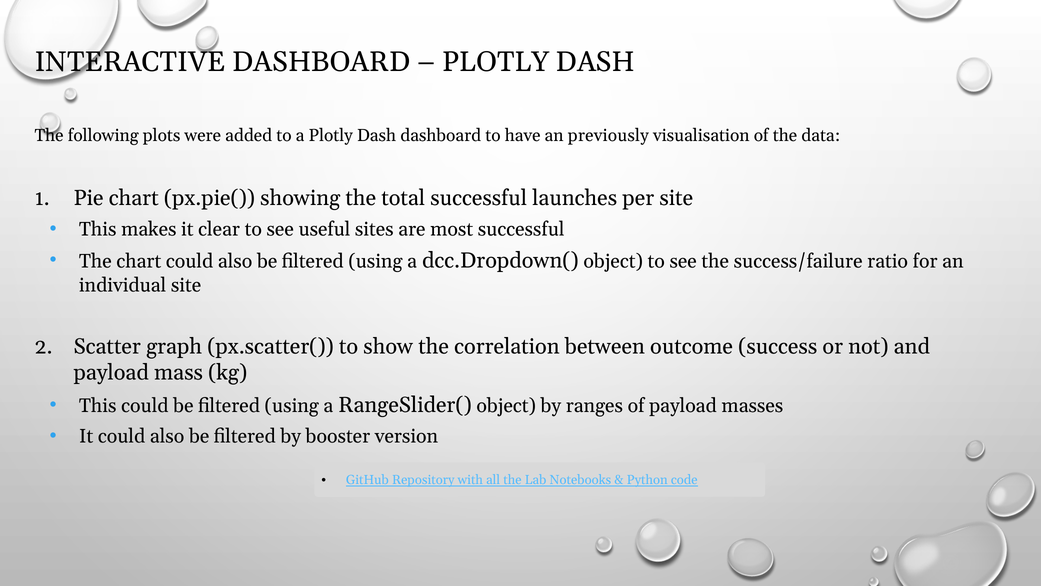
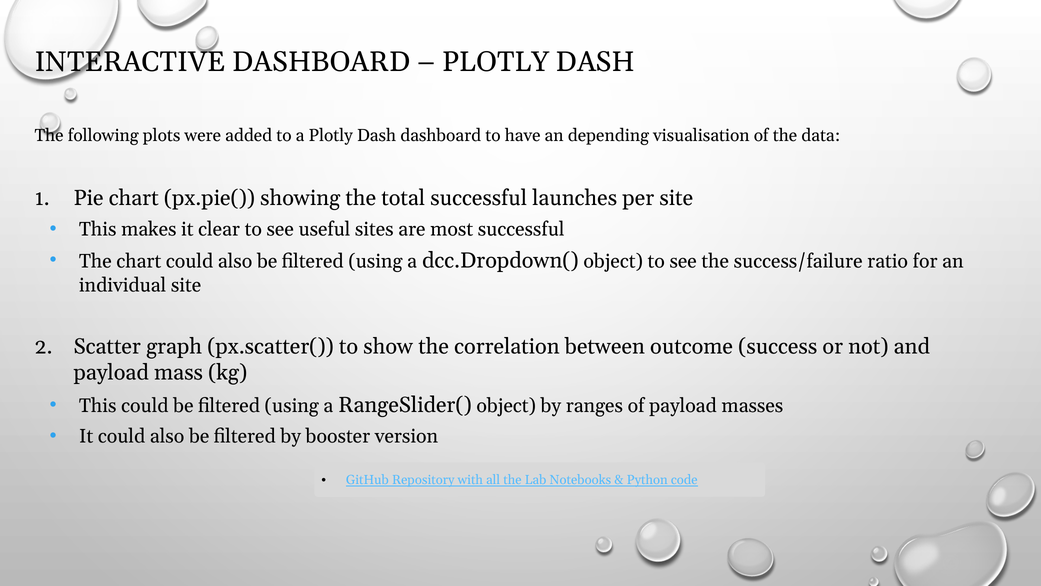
previously: previously -> depending (608, 135)
